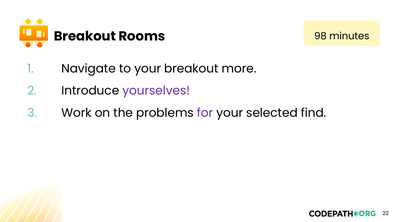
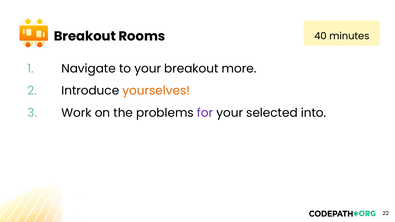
98: 98 -> 40 (320, 36)
yourselves colour: purple -> orange (156, 91)
find: find -> into (314, 113)
